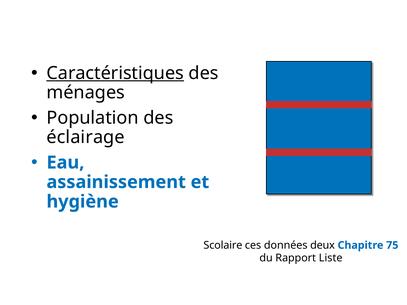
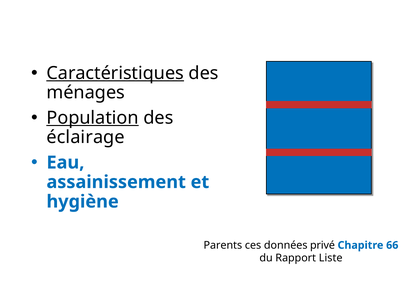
Population underline: none -> present (93, 118)
Scolaire: Scolaire -> Parents (223, 245)
deux: deux -> privé (323, 245)
75: 75 -> 66 (392, 245)
